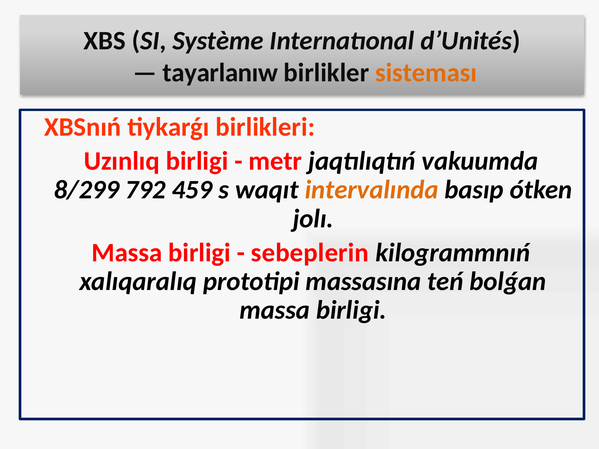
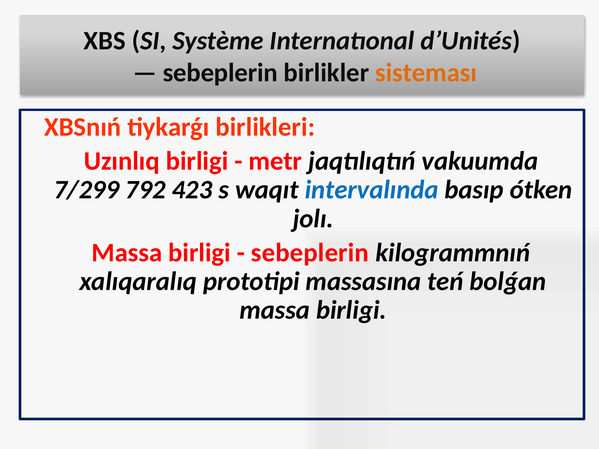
tayarlanıw: tayarlanıw -> sebeplerin (220, 73)
8/299: 8/299 -> 7/299 (87, 190)
459: 459 -> 423 (192, 190)
intervalında colour: orange -> blue (372, 190)
